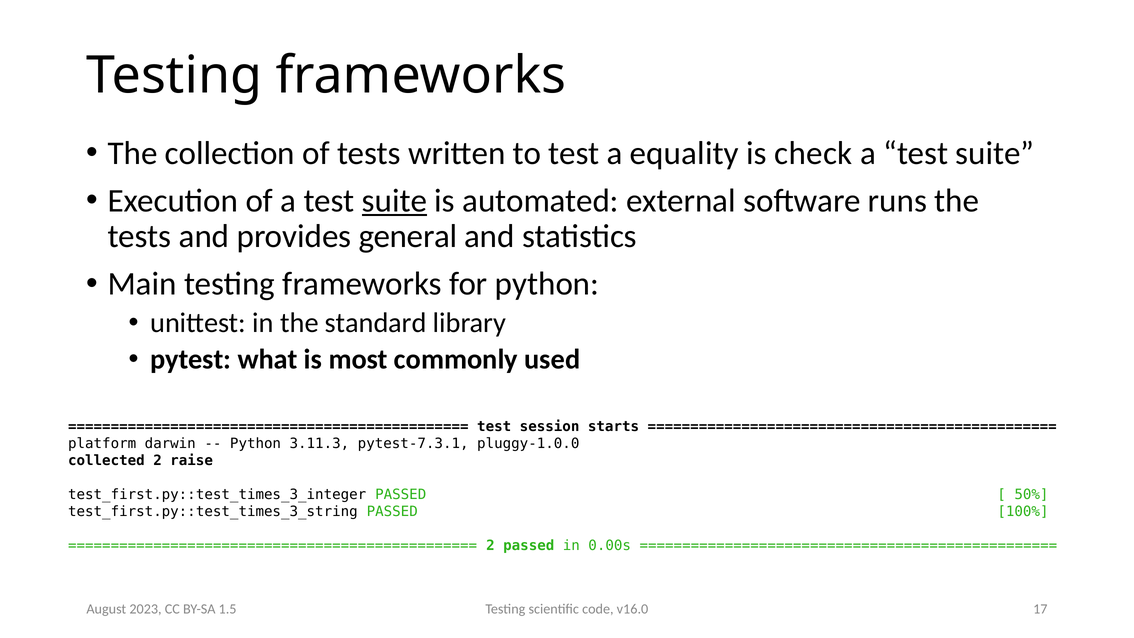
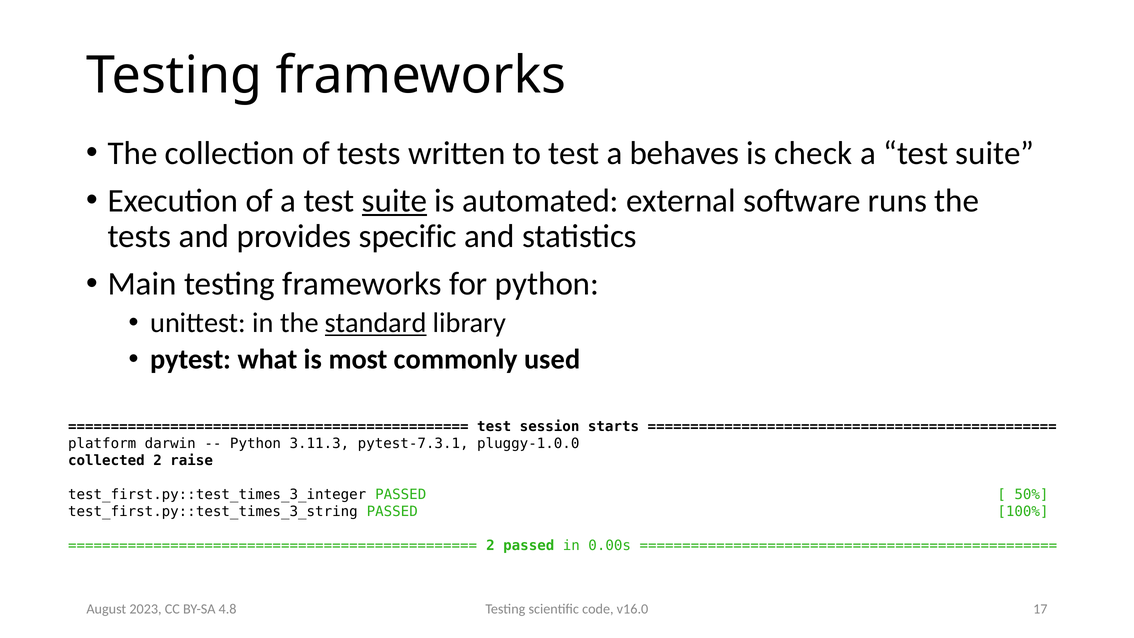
equality: equality -> behaves (685, 153)
general: general -> specific (408, 236)
standard underline: none -> present (376, 323)
1.5: 1.5 -> 4.8 (228, 609)
